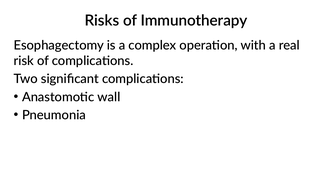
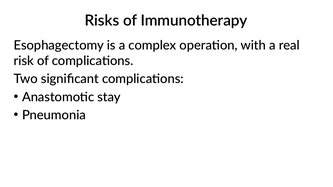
wall: wall -> stay (109, 97)
